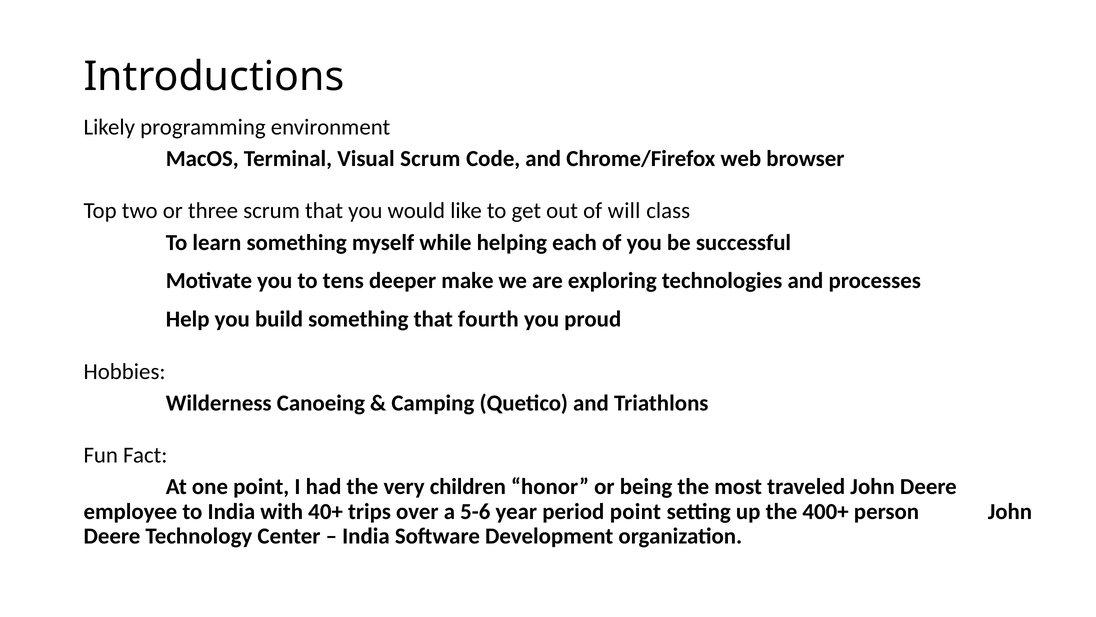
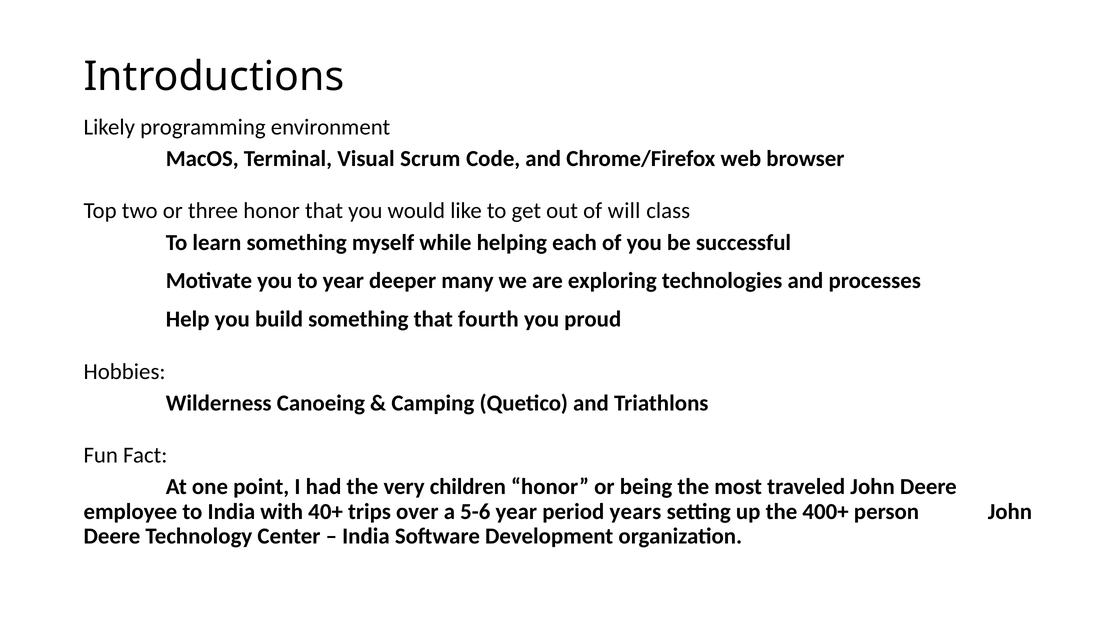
three scrum: scrum -> honor (272, 211)
to tens: tens -> year (343, 281)
make: make -> many (468, 281)
period point: point -> years (635, 511)
